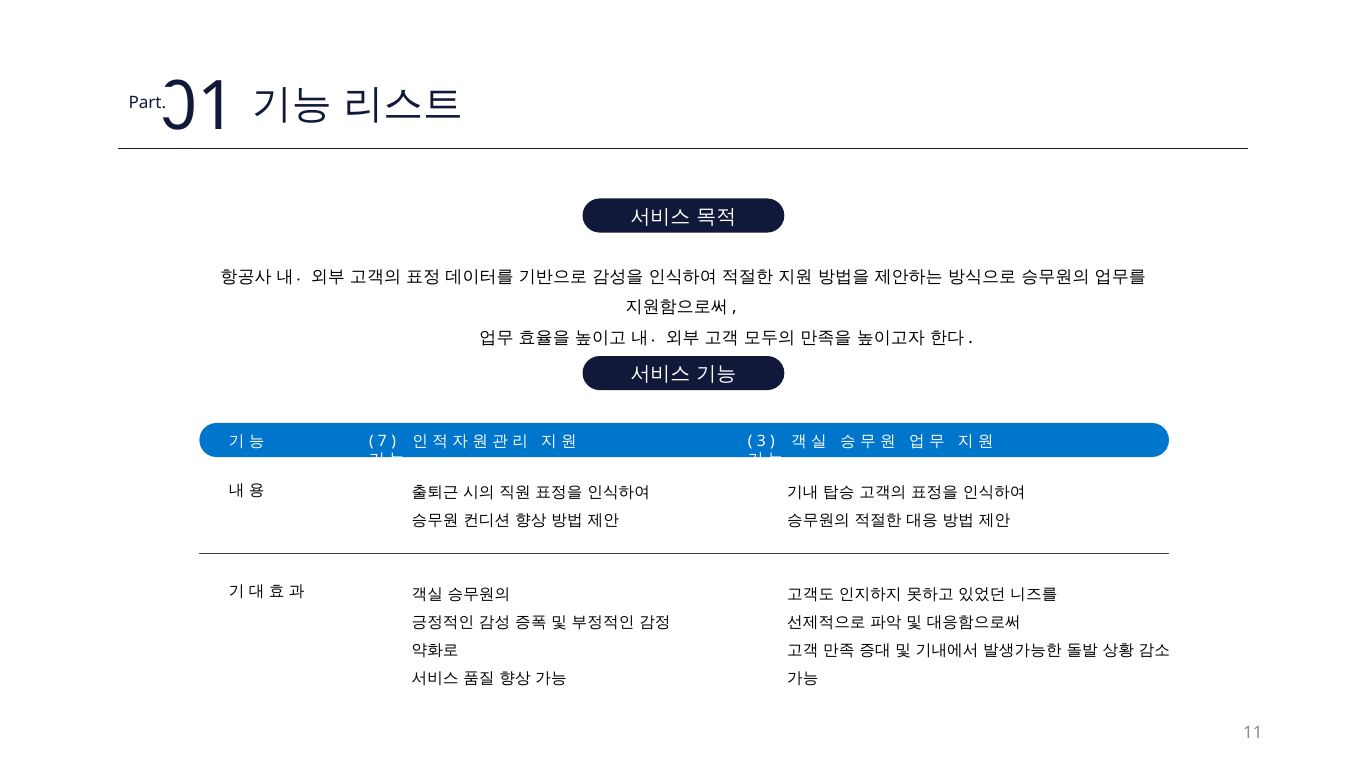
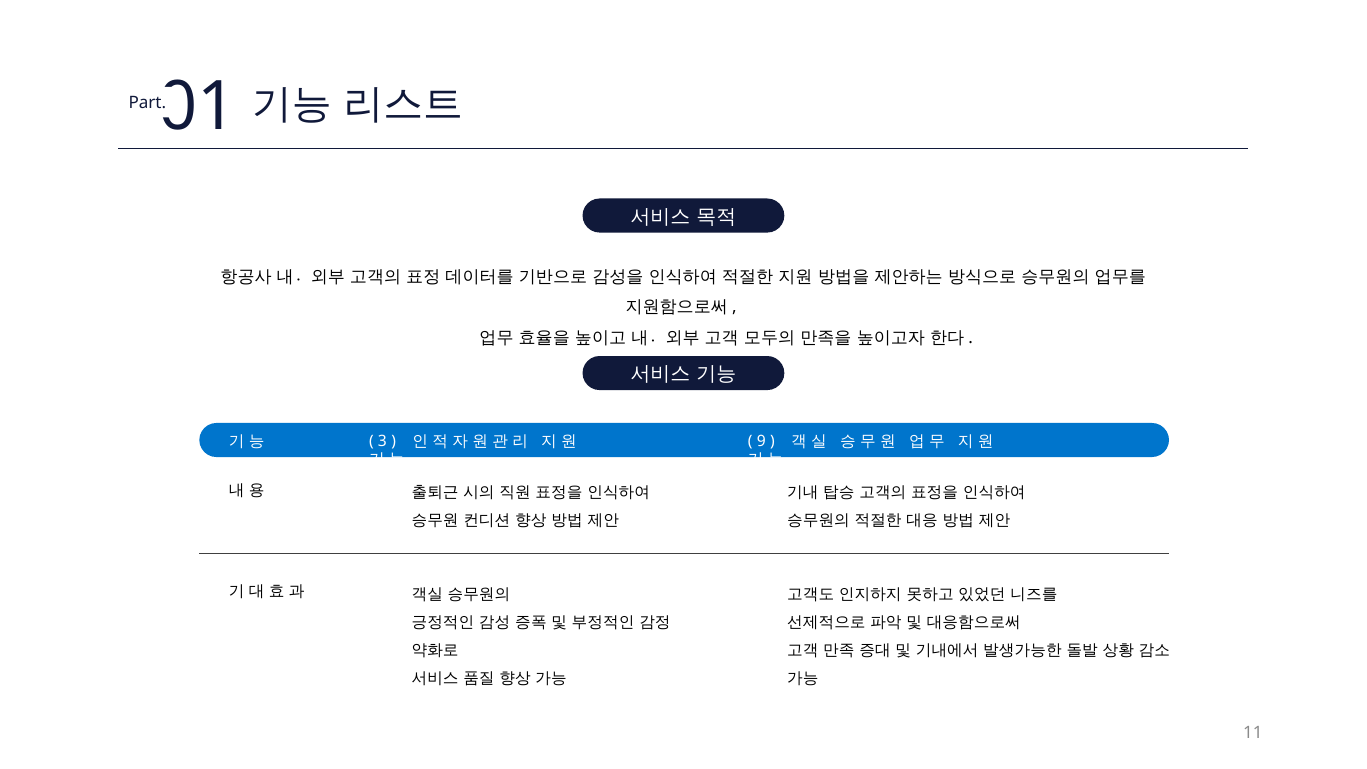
7: 7 -> 3 (382, 441)
3: 3 -> 9 (761, 441)
